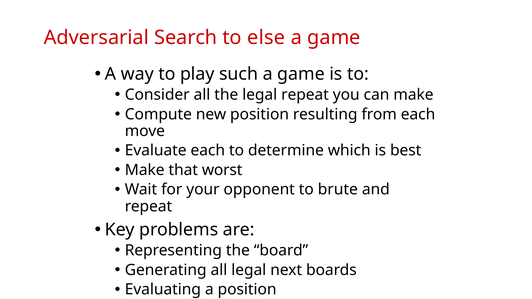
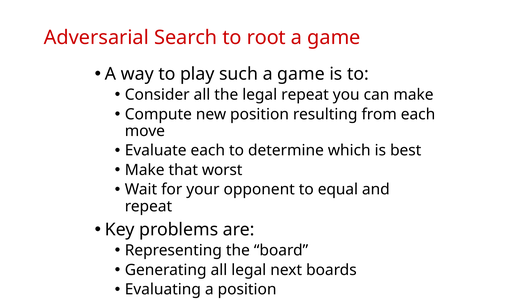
else: else -> root (266, 38)
brute: brute -> equal (338, 190)
